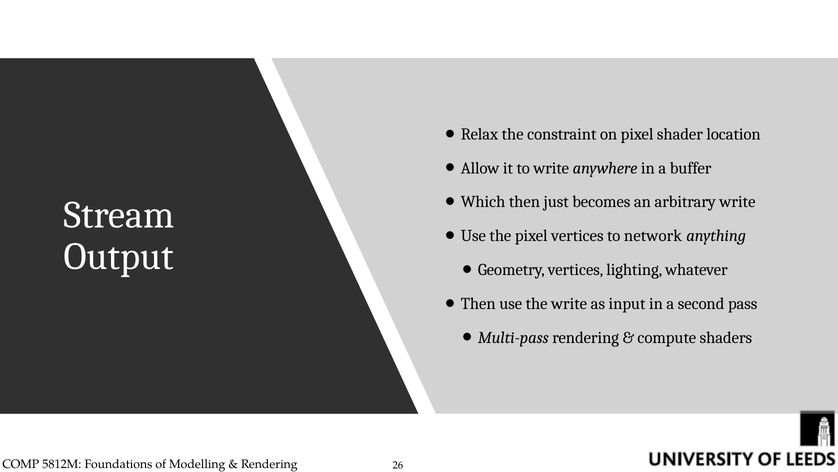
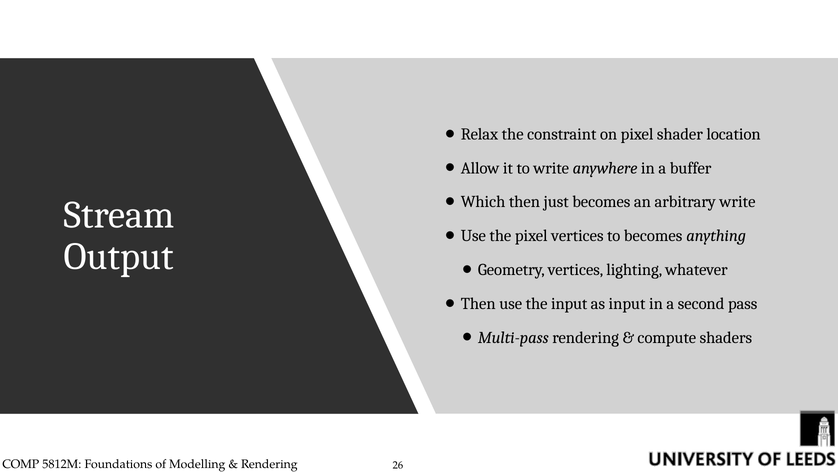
to network: network -> becomes (653, 236)
the write: write -> input (569, 303)
